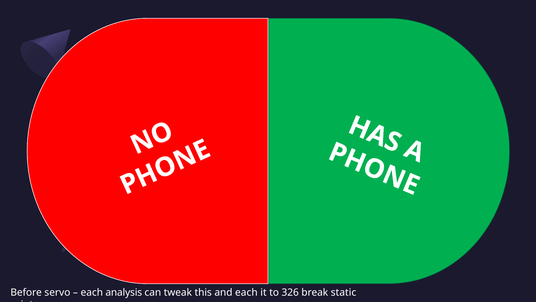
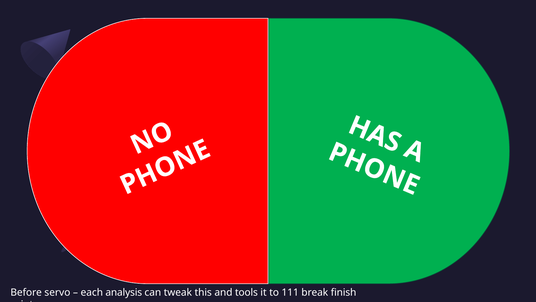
and each: each -> tools (246, 292)
326: 326 -> 111 (290, 292)
static: static -> finish (344, 292)
